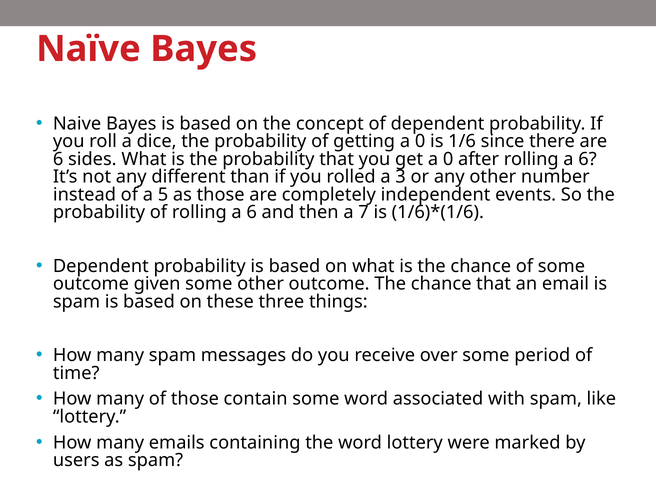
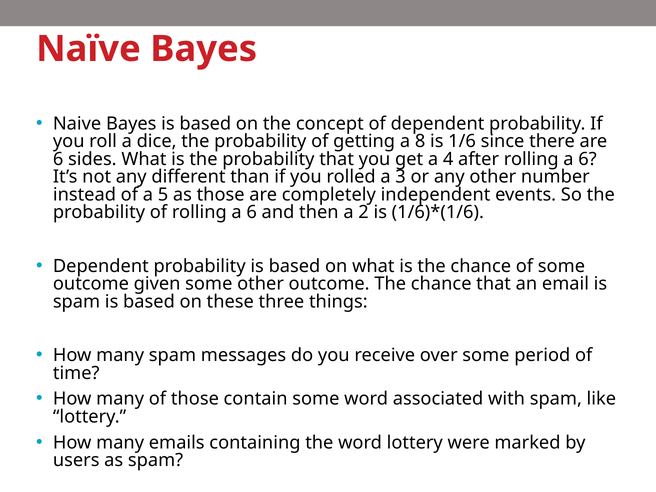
getting a 0: 0 -> 8 (420, 141)
get a 0: 0 -> 4 (448, 159)
7: 7 -> 2 (364, 212)
